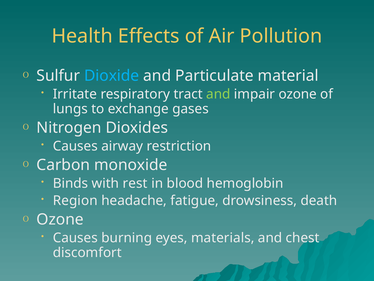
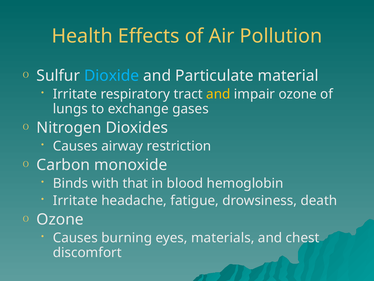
and colour: light green -> yellow (218, 94)
rest: rest -> that (135, 183)
Region: Region -> Irritate (75, 200)
